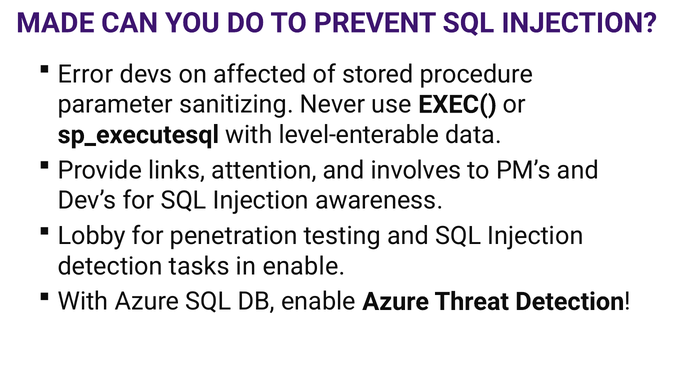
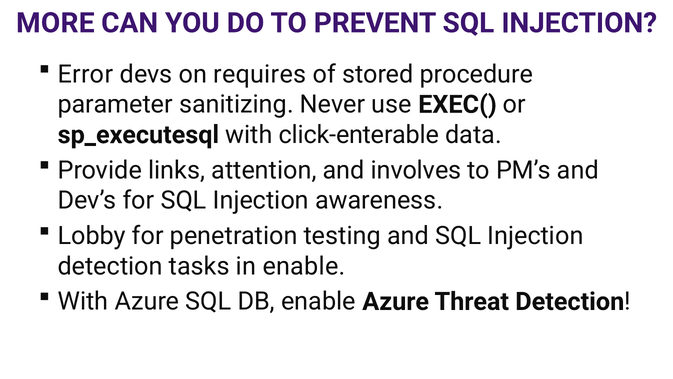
MADE: MADE -> MORE (55, 23)
affected: affected -> requires (260, 74)
level-enterable: level-enterable -> click-enterable (359, 135)
